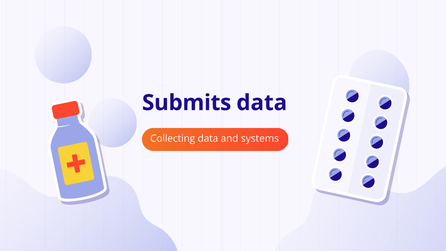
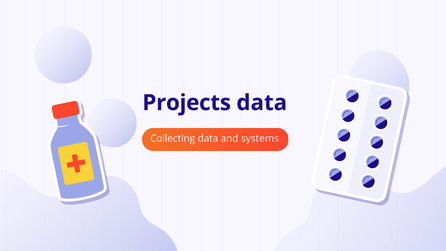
Submits: Submits -> Projects (187, 103)
